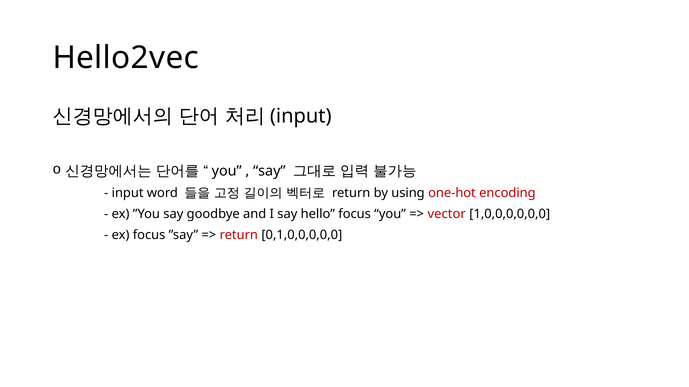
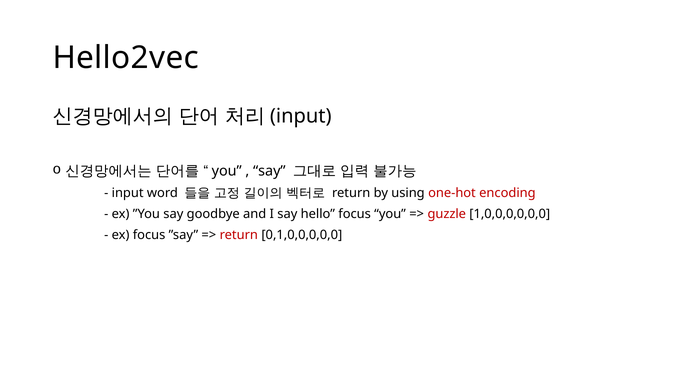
vector: vector -> guzzle (447, 214)
